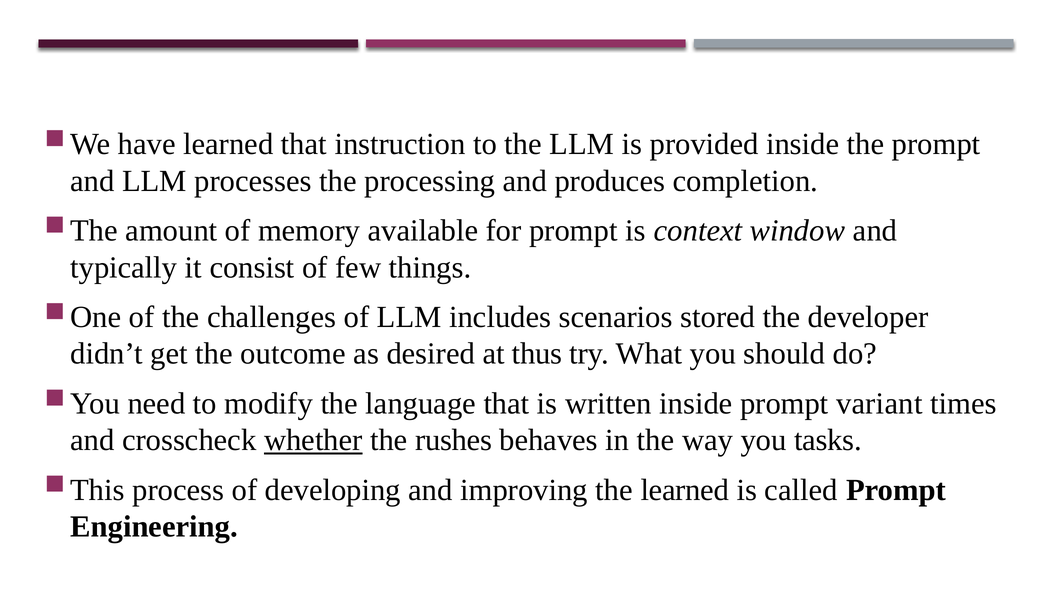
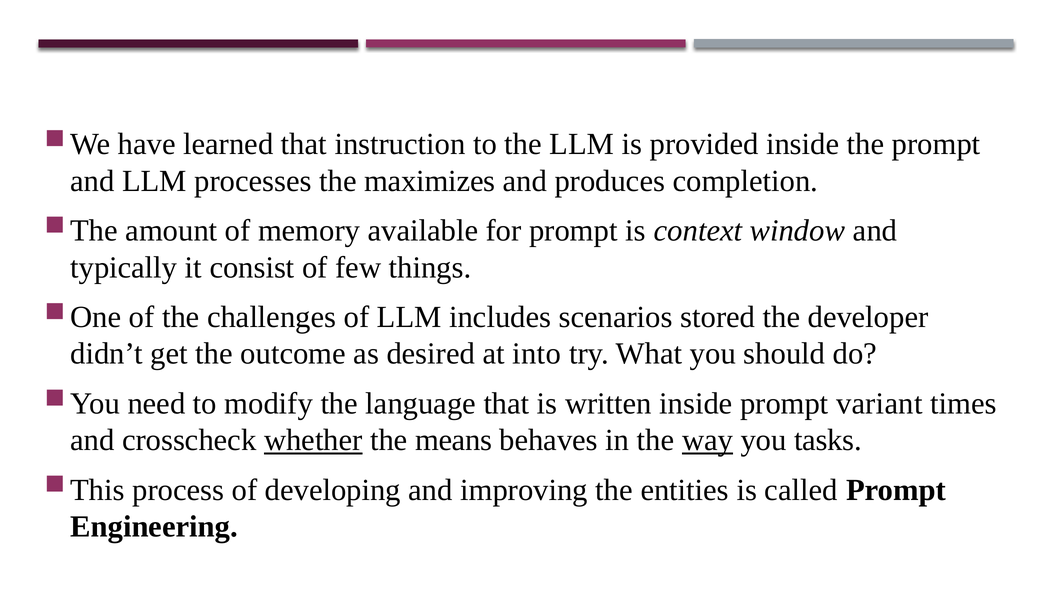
processing: processing -> maximizes (430, 181)
thus: thus -> into (537, 354)
rushes: rushes -> means (454, 440)
way underline: none -> present (708, 440)
the learned: learned -> entities (685, 490)
